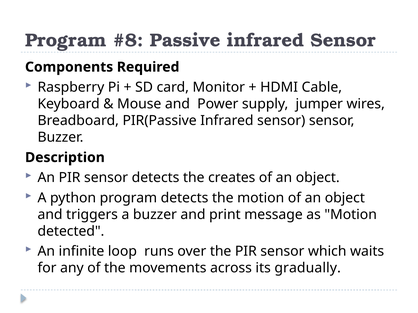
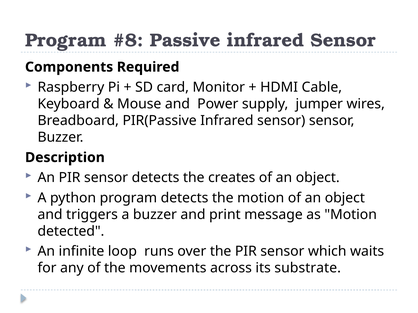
gradually: gradually -> substrate (308, 268)
